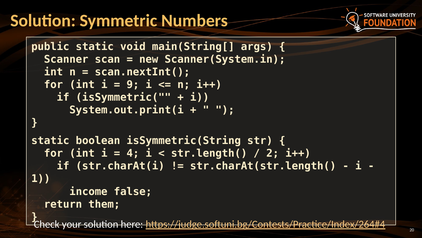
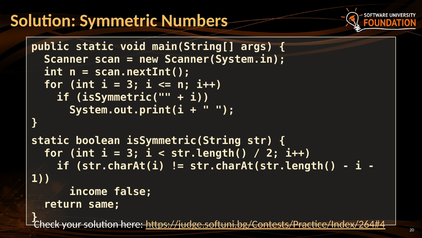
9: 9 -> 3 (133, 84)
4: 4 -> 3 (133, 153)
them: them -> same (104, 204)
